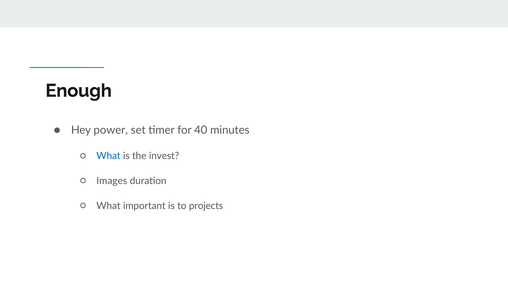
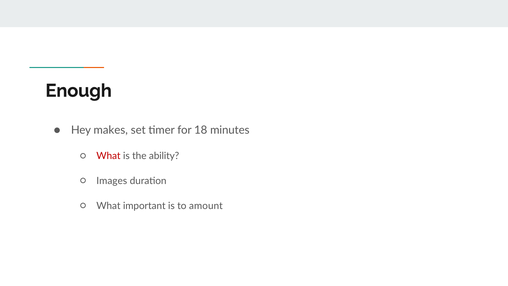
power: power -> makes (111, 130)
40: 40 -> 18 (201, 130)
What colour: blue -> red (108, 156)
invest: invest -> ability (164, 156)
projects: projects -> amount (206, 206)
